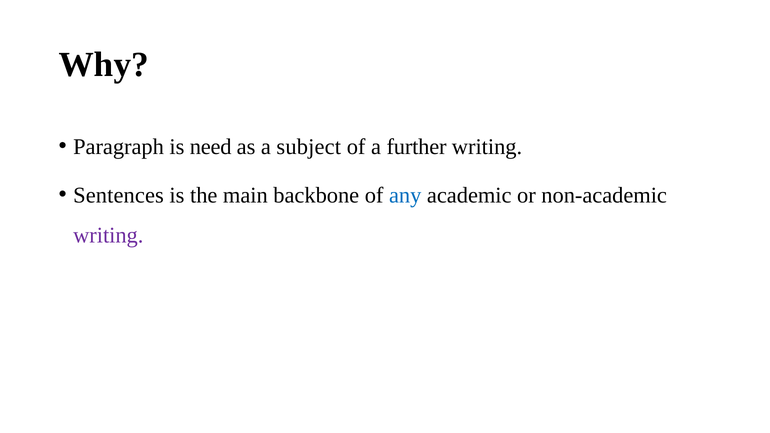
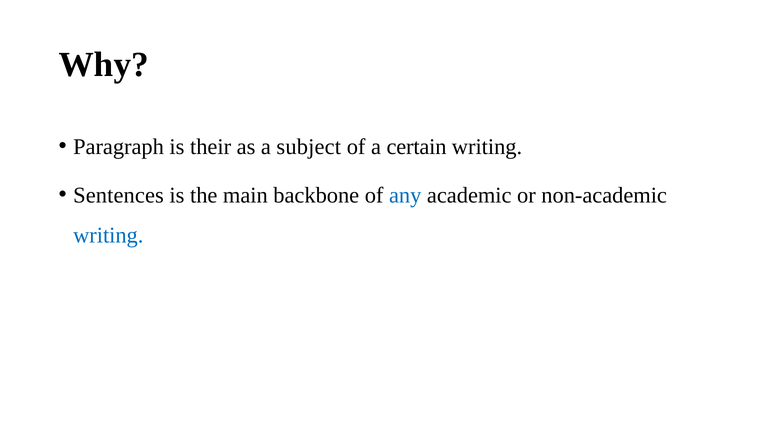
need: need -> their (211, 147)
further: further -> certain (417, 147)
writing colour: purple -> blue (108, 236)
